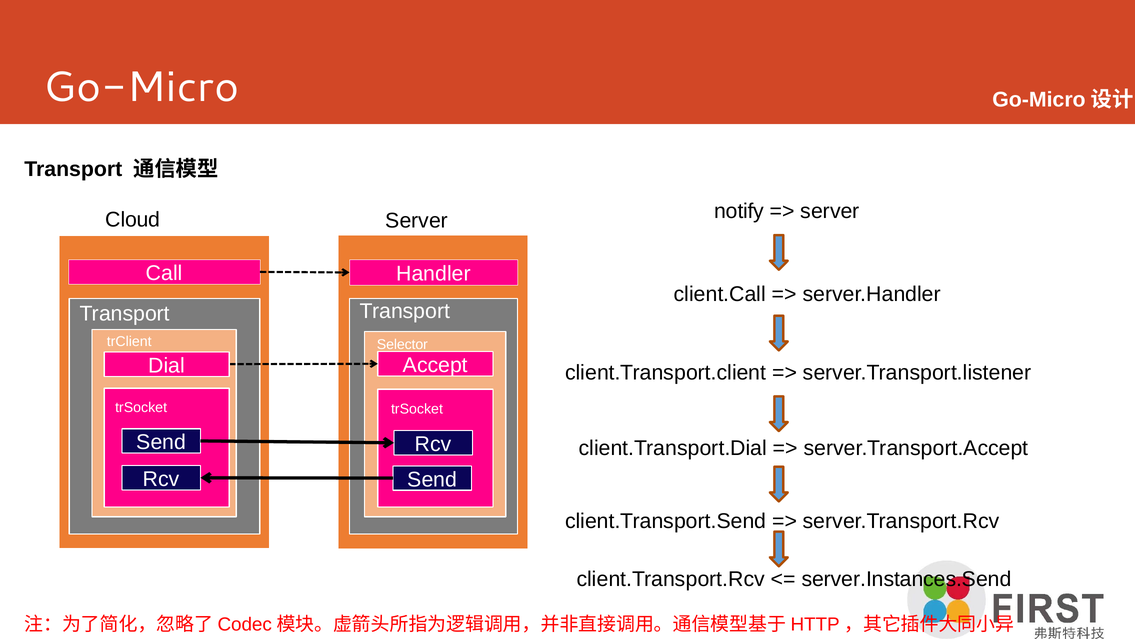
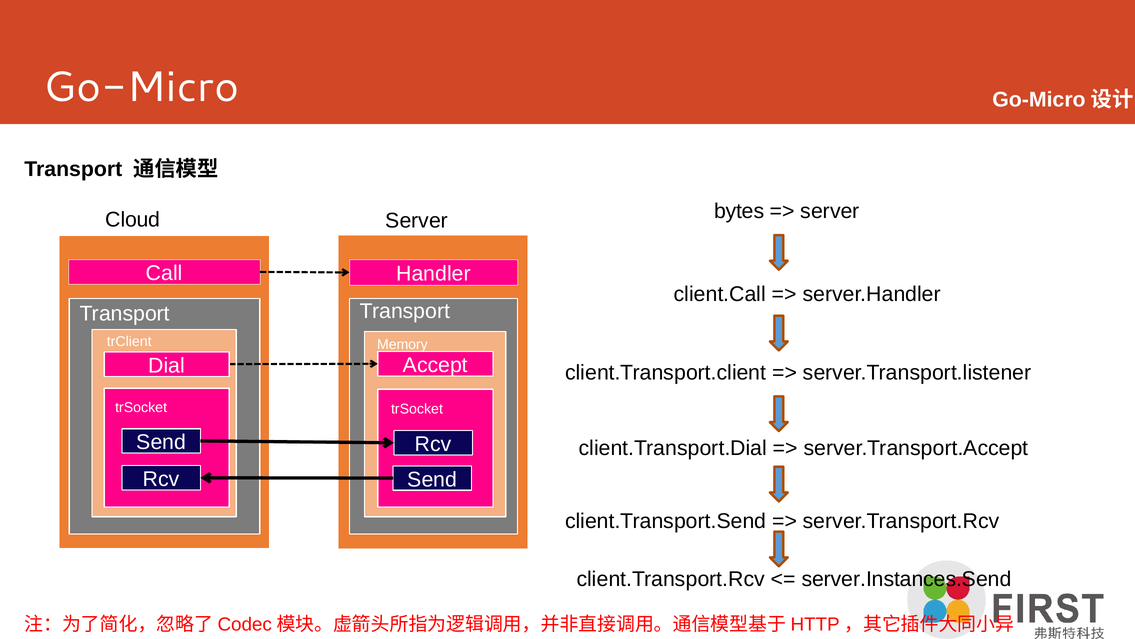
notify: notify -> bytes (739, 211)
Selector: Selector -> Memory (402, 344)
